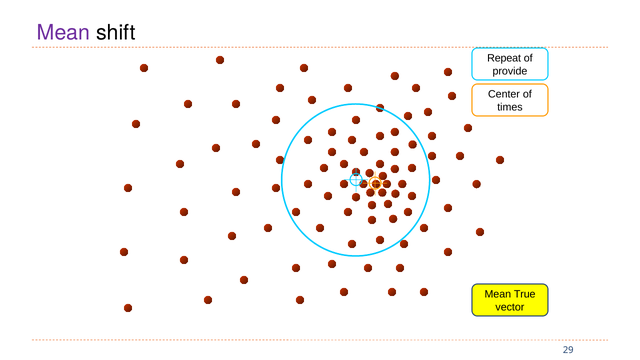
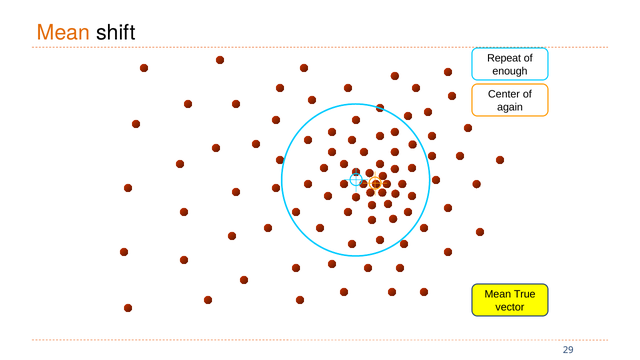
Mean colour: purple -> orange (63, 33)
provide: provide -> enough (510, 71)
times: times -> again (510, 107)
